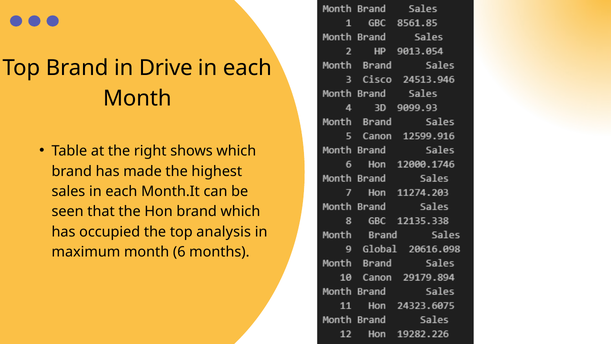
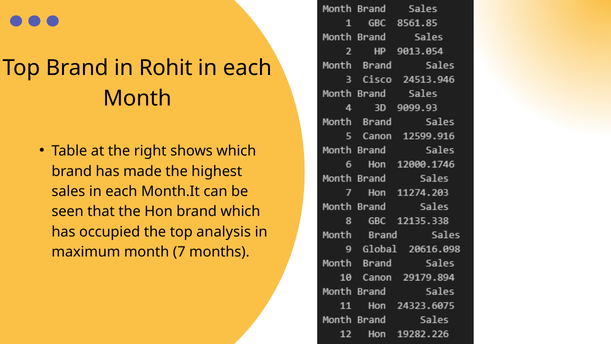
Drive: Drive -> Rohit (166, 68)
6: 6 -> 7 (179, 252)
